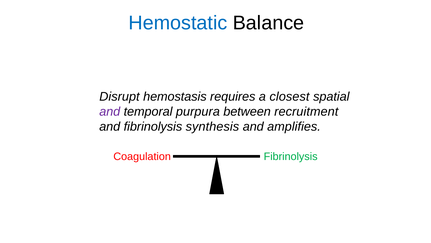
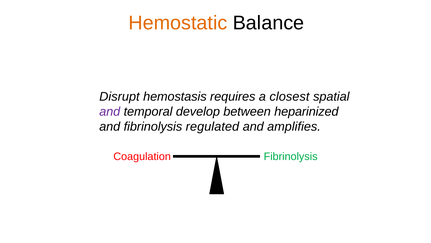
Hemostatic colour: blue -> orange (178, 23)
purpura: purpura -> develop (198, 111)
recruitment: recruitment -> heparinized (306, 111)
synthesis: synthesis -> regulated (212, 127)
